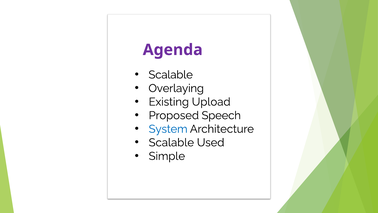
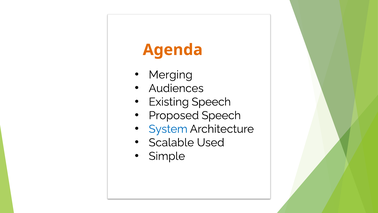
Agenda colour: purple -> orange (173, 50)
Scalable: Scalable -> Merging (171, 75)
Overlaying: Overlaying -> Audiences (176, 88)
Existing Upload: Upload -> Speech (211, 102)
